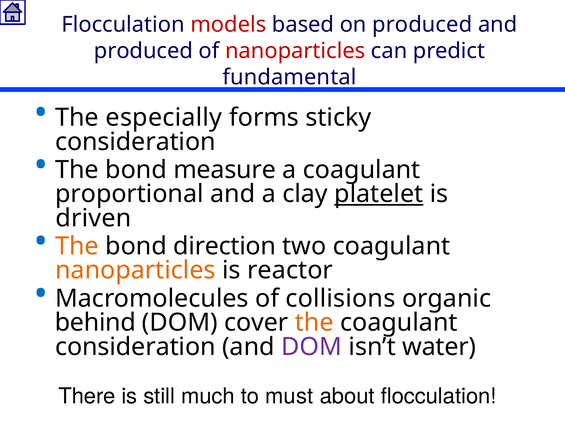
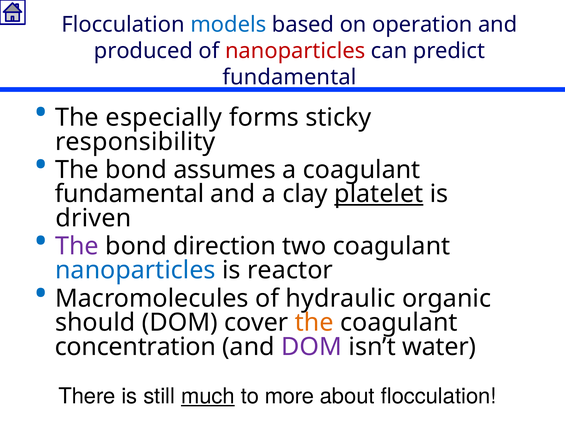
models colour: red -> blue (228, 25)
on produced: produced -> operation (422, 25)
consideration: consideration -> responsibility (135, 142)
measure: measure -> assumes (225, 170)
proportional: proportional -> fundamental (129, 194)
The colour: orange -> purple (77, 246)
nanoparticles colour: orange -> blue (135, 270)
collisions: collisions -> hydraulic (340, 298)
behind: behind -> should (95, 322)
consideration: consideration -> concentration (135, 347)
much underline: none -> present (208, 396)
must: must -> more (289, 396)
